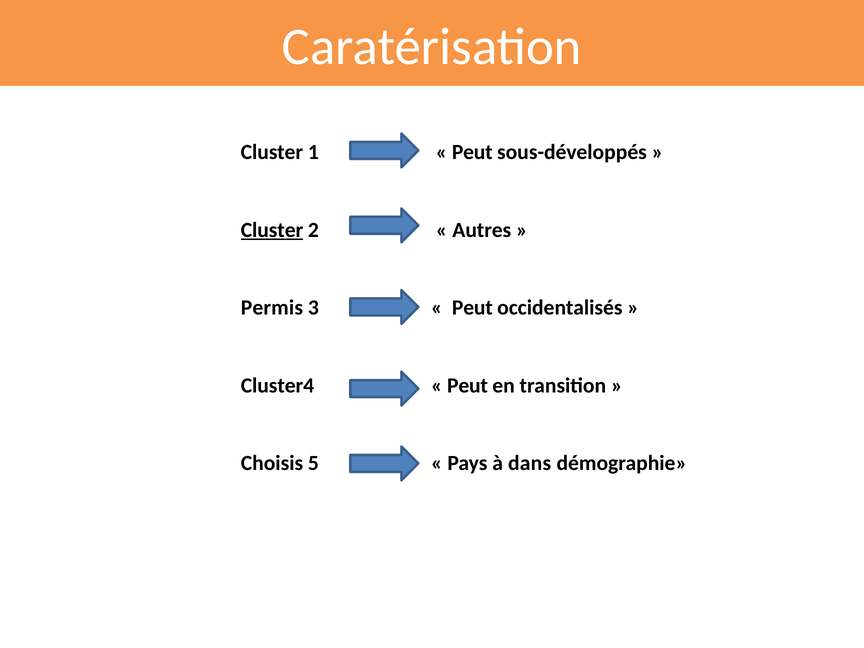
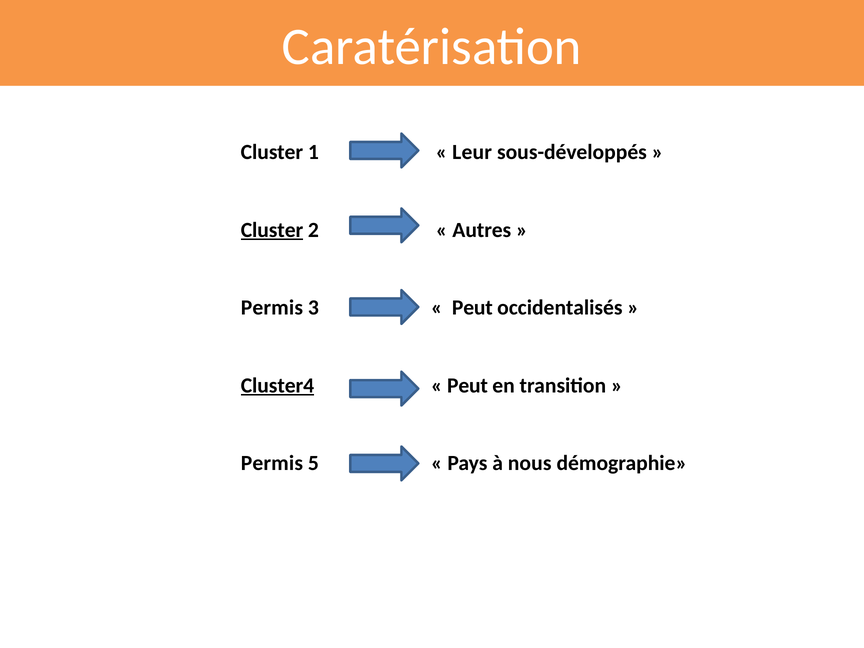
Peut: Peut -> Leur (472, 152)
Cluster4 underline: none -> present (277, 385)
Choisis: Choisis -> Permis (272, 463)
dans: dans -> nous (530, 463)
